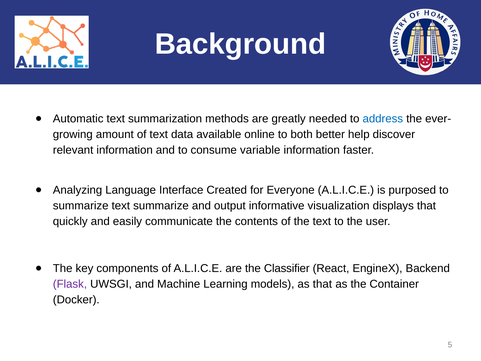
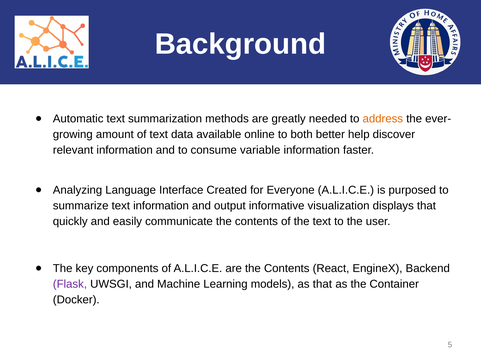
address colour: blue -> orange (383, 119)
text summarize: summarize -> information (161, 206)
are the Classifier: Classifier -> Contents (287, 268)
